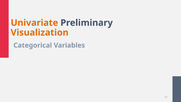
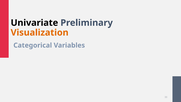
Univariate colour: orange -> black (34, 23)
